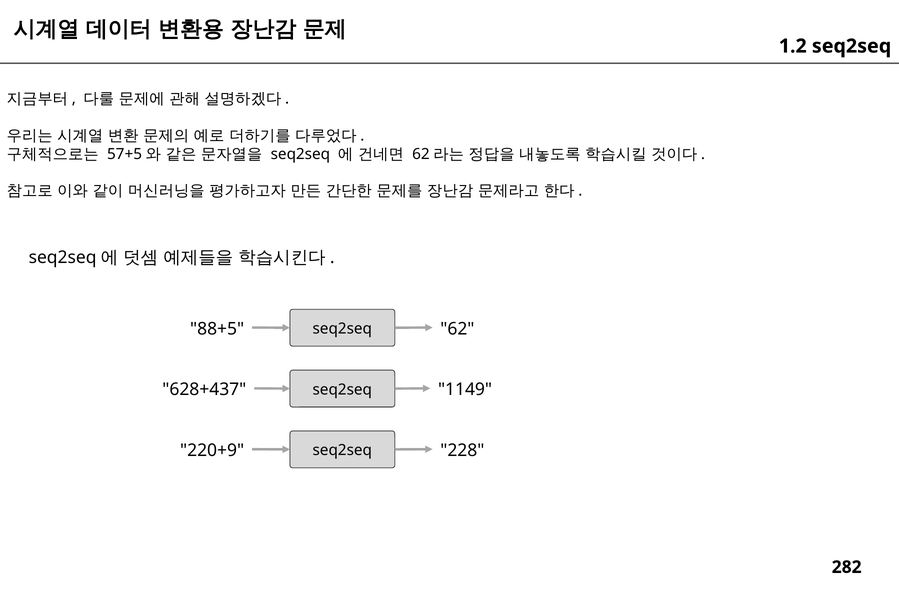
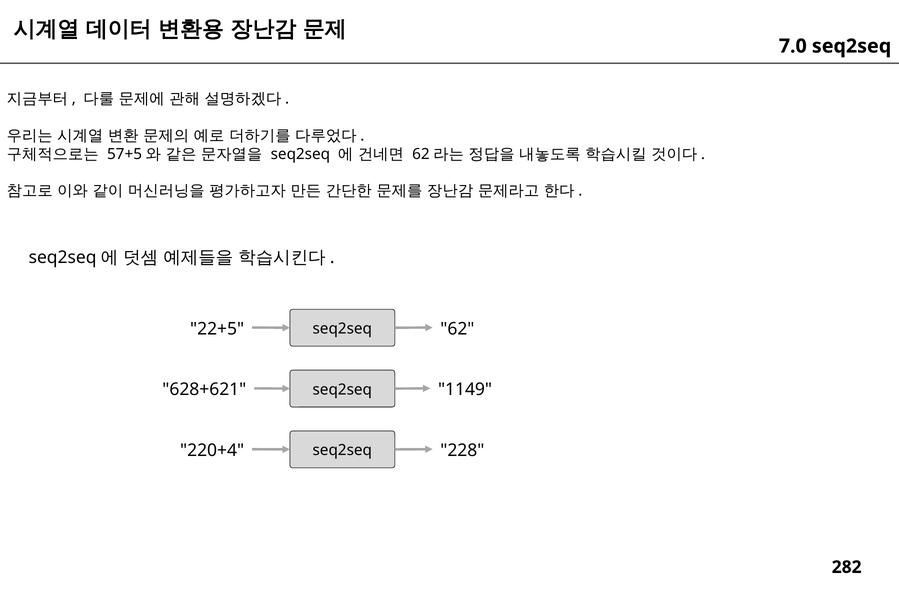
1.2: 1.2 -> 7.0 (793, 46)
88+5: 88+5 -> 22+5 (217, 328)
628+437: 628+437 -> 628+621 (204, 389)
220+9: 220+9 -> 220+4 (212, 450)
